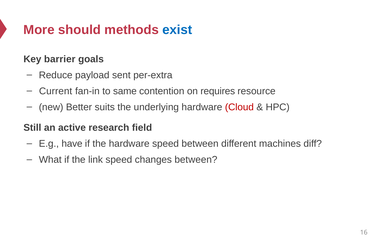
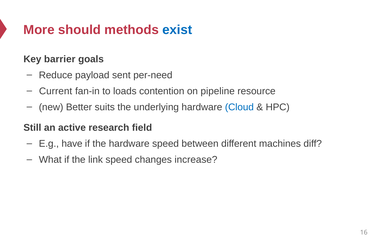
per-extra: per-extra -> per-need (153, 75)
same: same -> loads (125, 91)
requires: requires -> pipeline (218, 91)
Cloud colour: red -> blue (239, 107)
changes between: between -> increase (196, 160)
